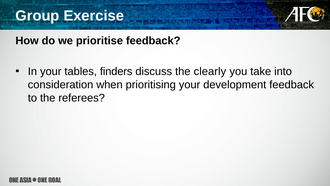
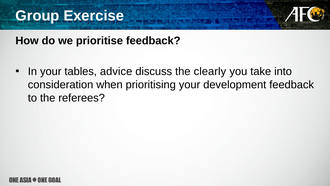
finders: finders -> advice (116, 71)
